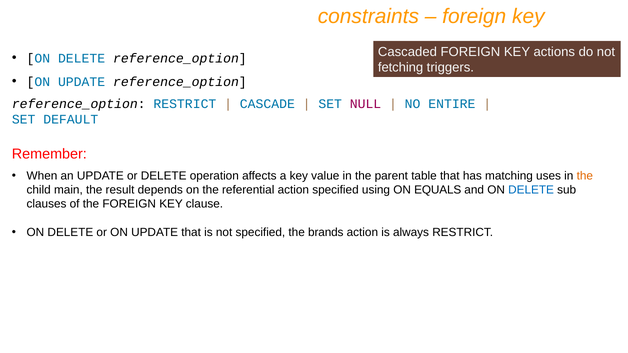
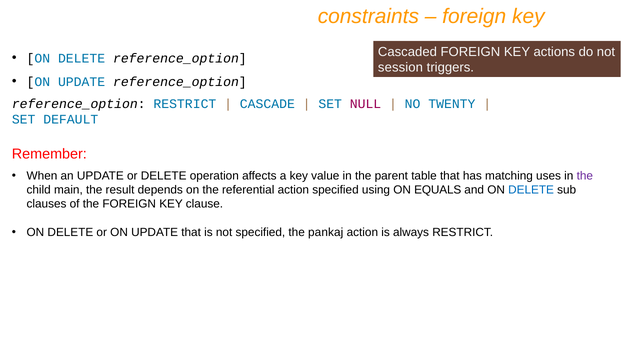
fetching: fetching -> session (400, 68)
ENTIRE: ENTIRE -> TWENTY (452, 104)
the colour: orange -> purple (585, 176)
brands: brands -> pankaj (326, 232)
